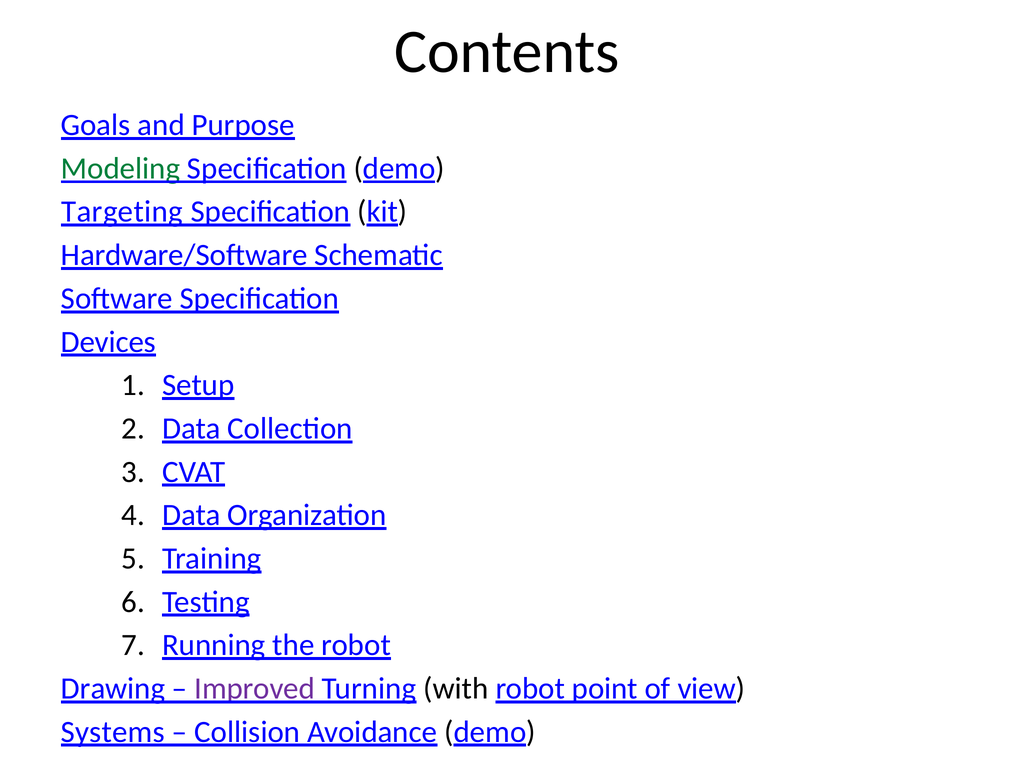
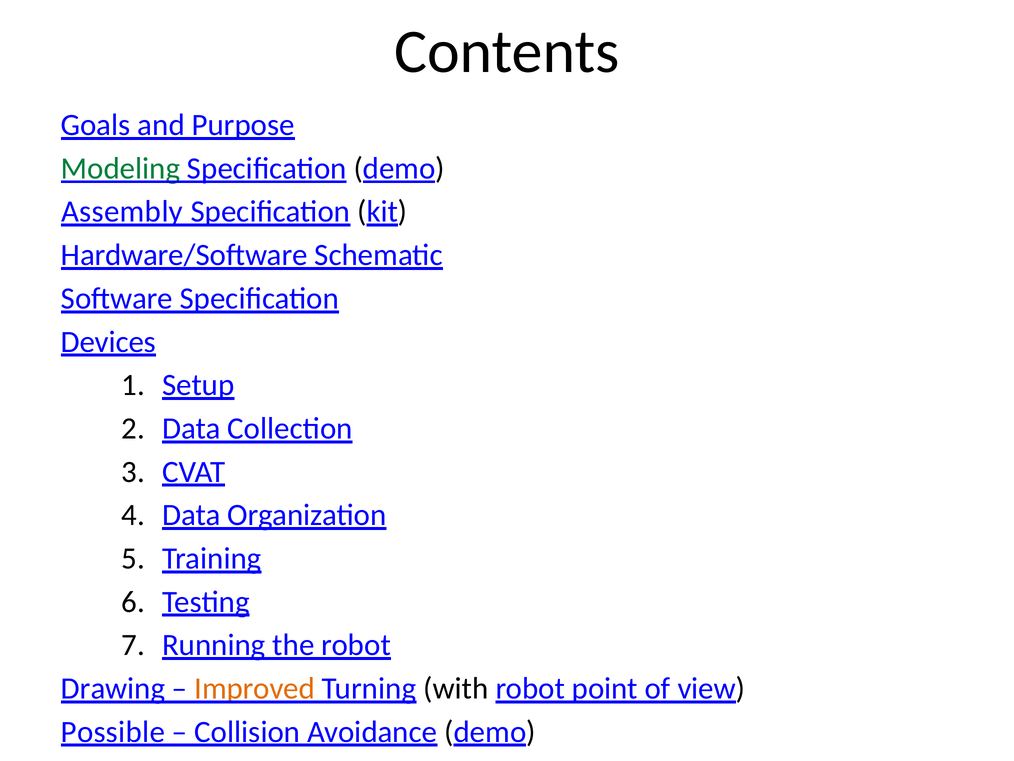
Targeting: Targeting -> Assembly (122, 212)
Improved colour: purple -> orange (255, 688)
Systems: Systems -> Possible (113, 731)
